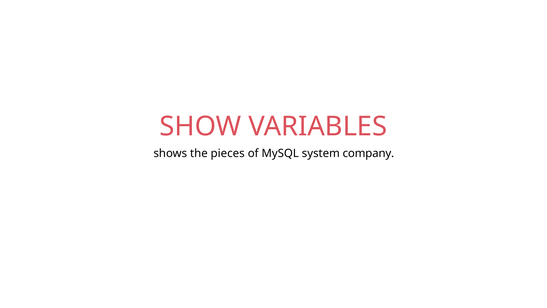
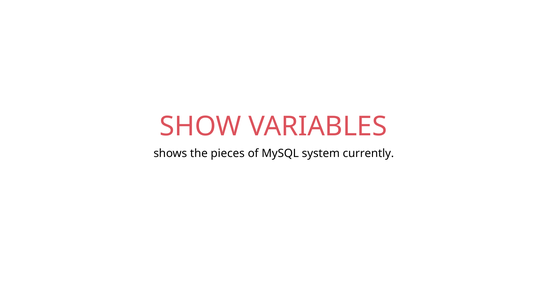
company: company -> currently (368, 153)
